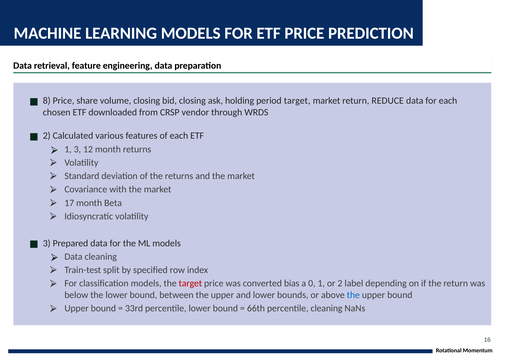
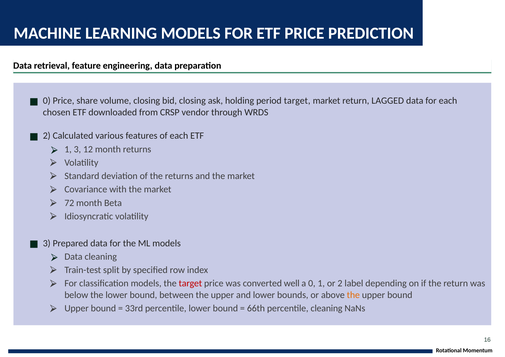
8: 8 -> 0 (47, 101)
REDUCE: REDUCE -> LAGGED (388, 101)
17: 17 -> 72 (69, 203)
bias: bias -> well (292, 284)
the colour: blue -> orange (353, 295)
